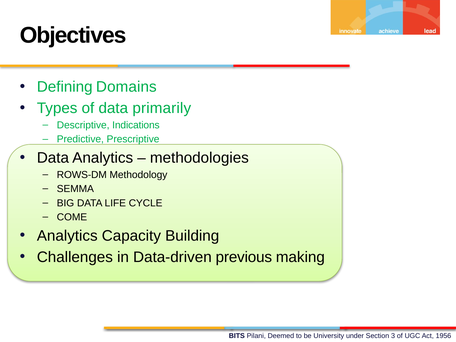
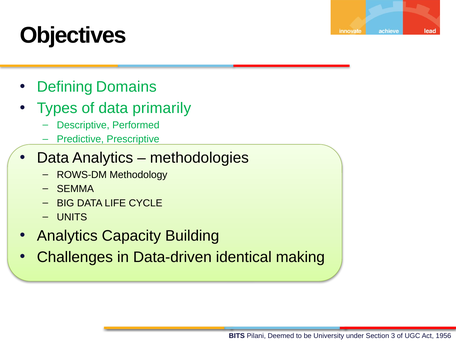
Indications: Indications -> Performed (136, 125)
COME: COME -> UNITS (72, 217)
previous: previous -> identical (244, 257)
